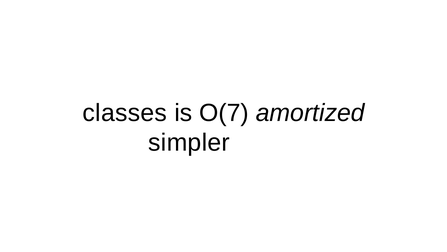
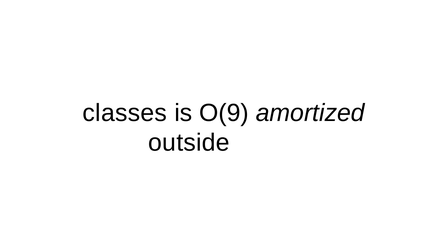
O(7: O(7 -> O(9 (224, 113)
simpler: simpler -> outside (189, 142)
